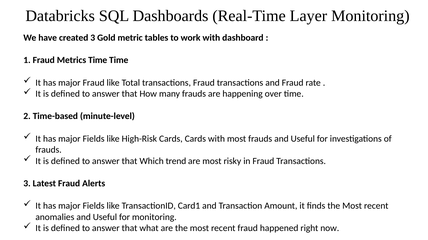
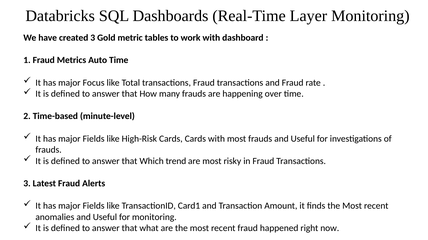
Metrics Time: Time -> Auto (98, 60)
major Fraud: Fraud -> Focus (94, 83)
